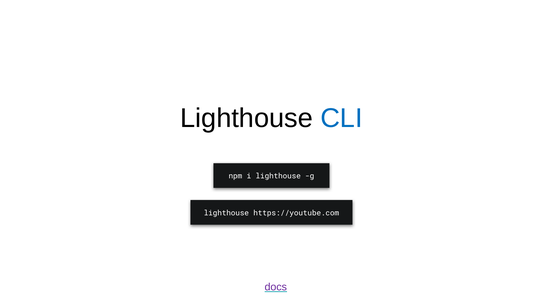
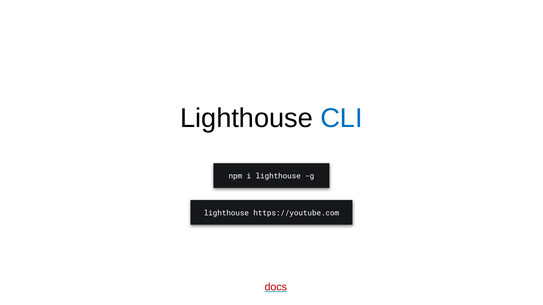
docs colour: purple -> red (276, 287)
